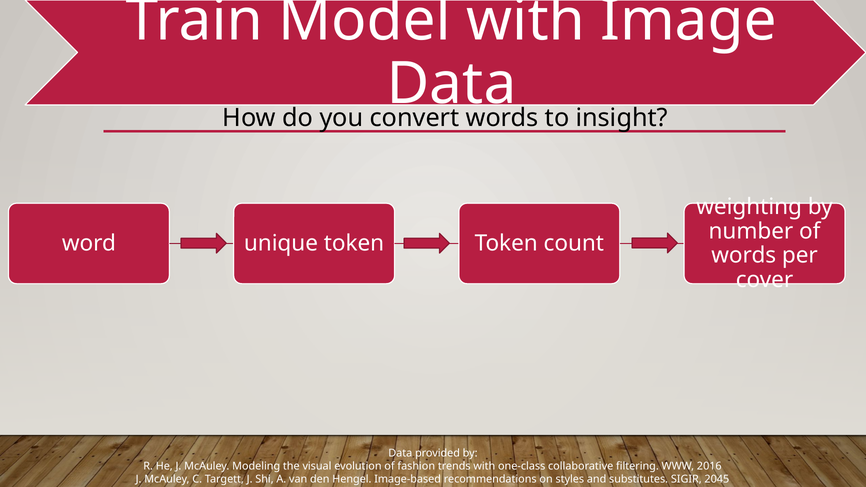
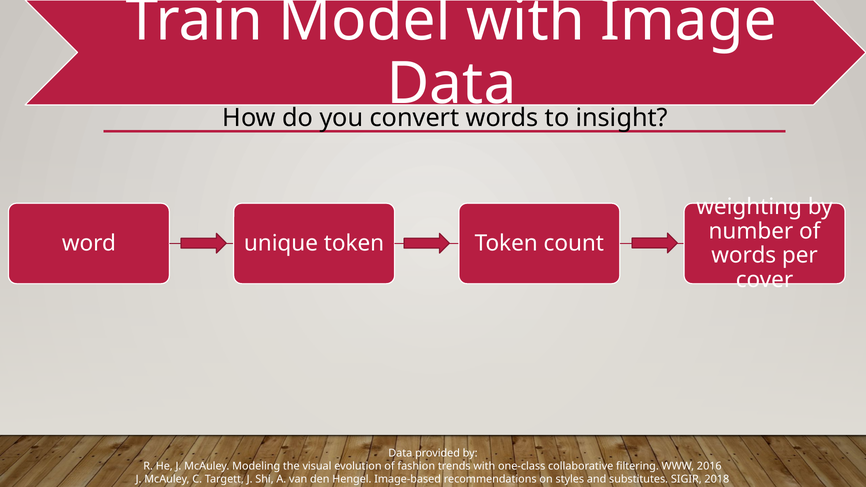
2045: 2045 -> 2018 (717, 479)
